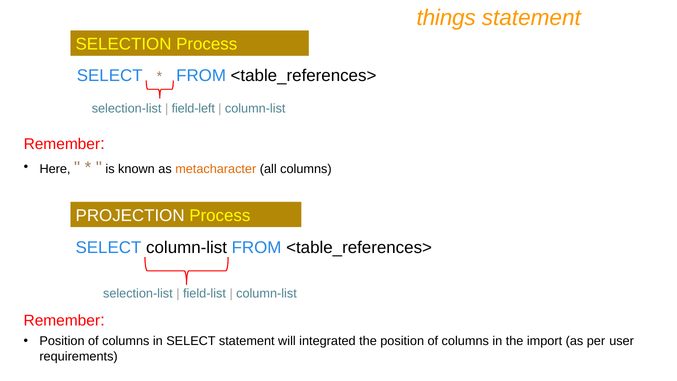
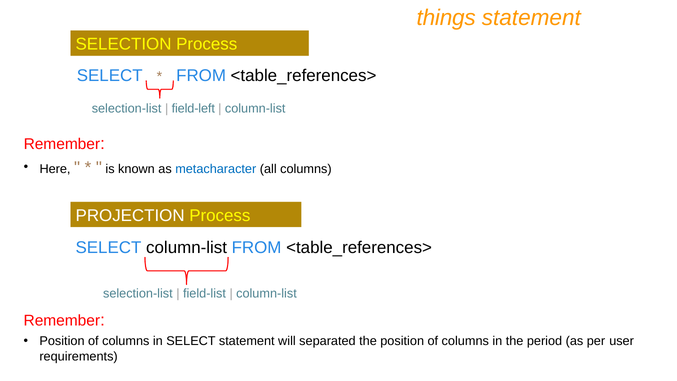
metacharacter colour: orange -> blue (216, 169)
integrated: integrated -> separated (327, 341)
import: import -> period (545, 341)
